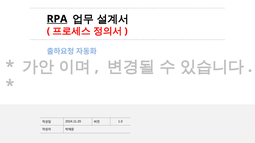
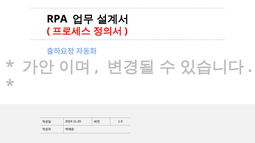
RPA underline: present -> none (57, 19)
